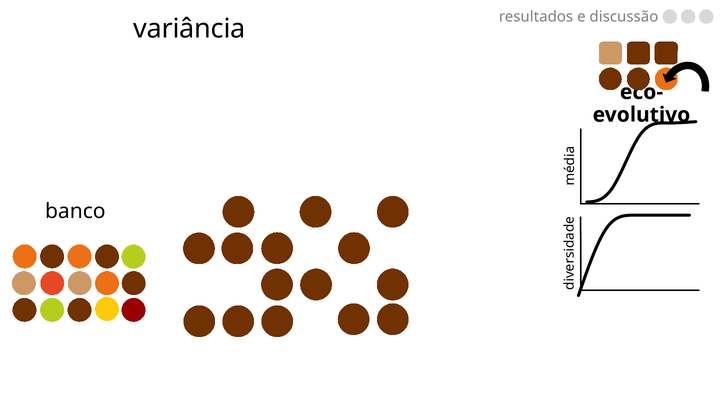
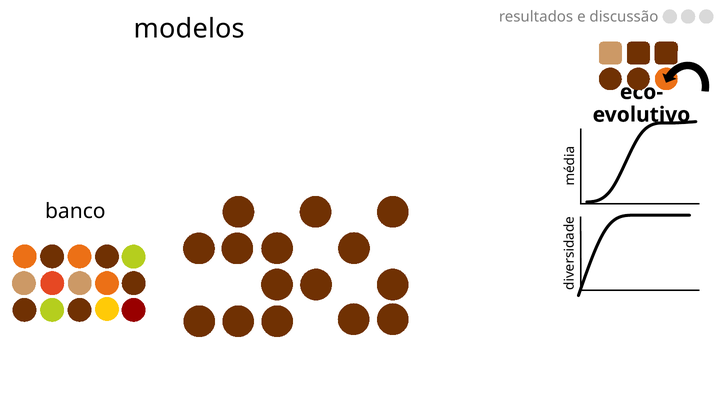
variância: variância -> modelos (189, 29)
